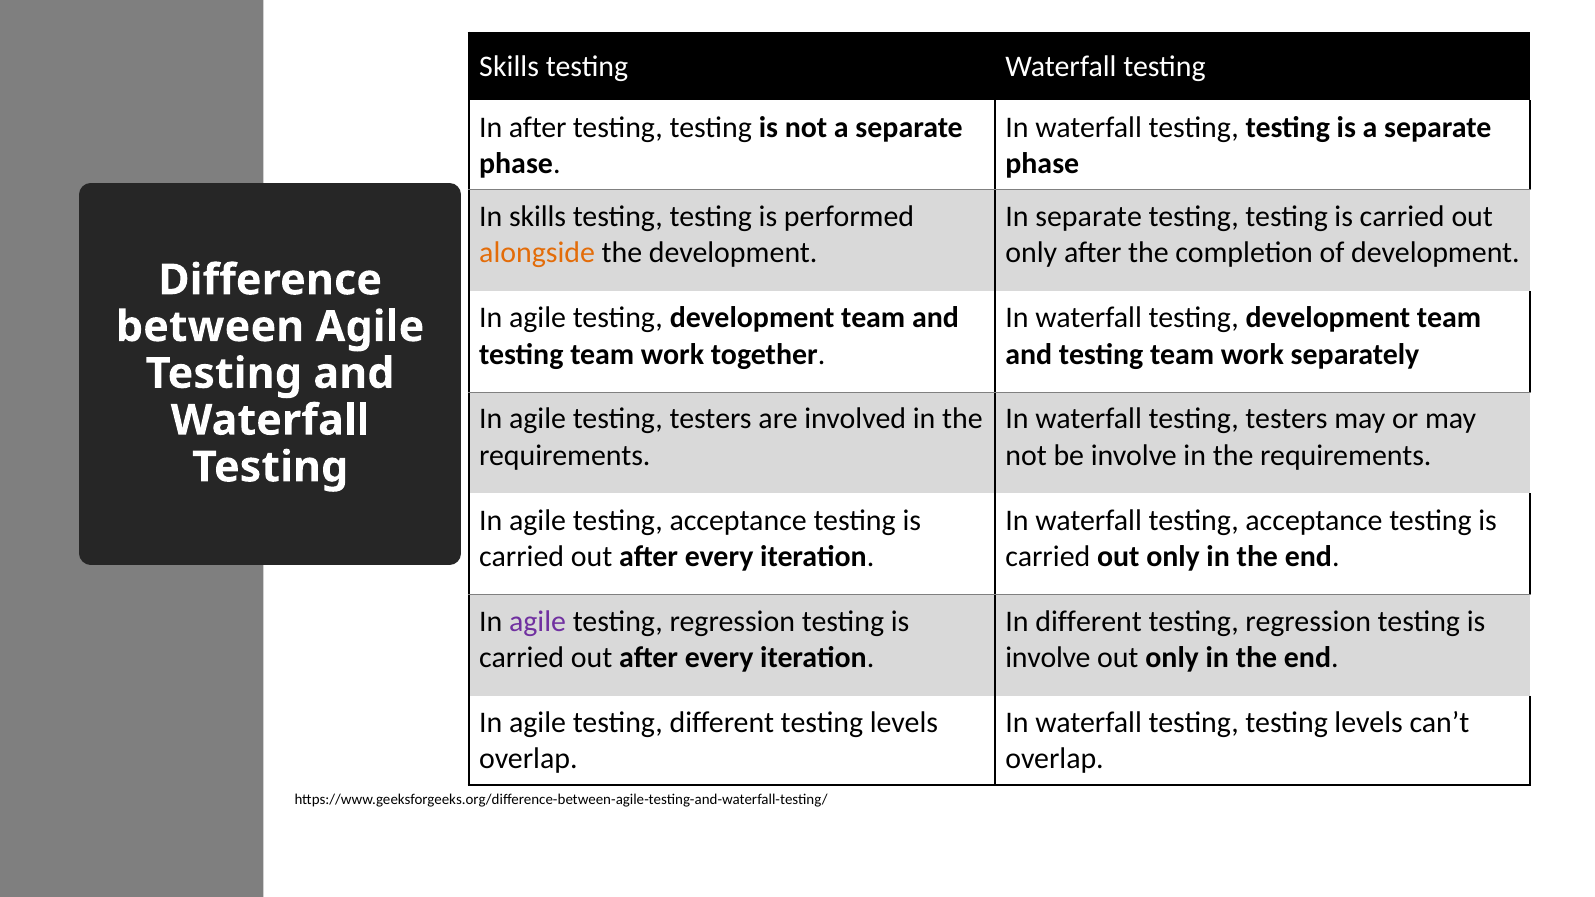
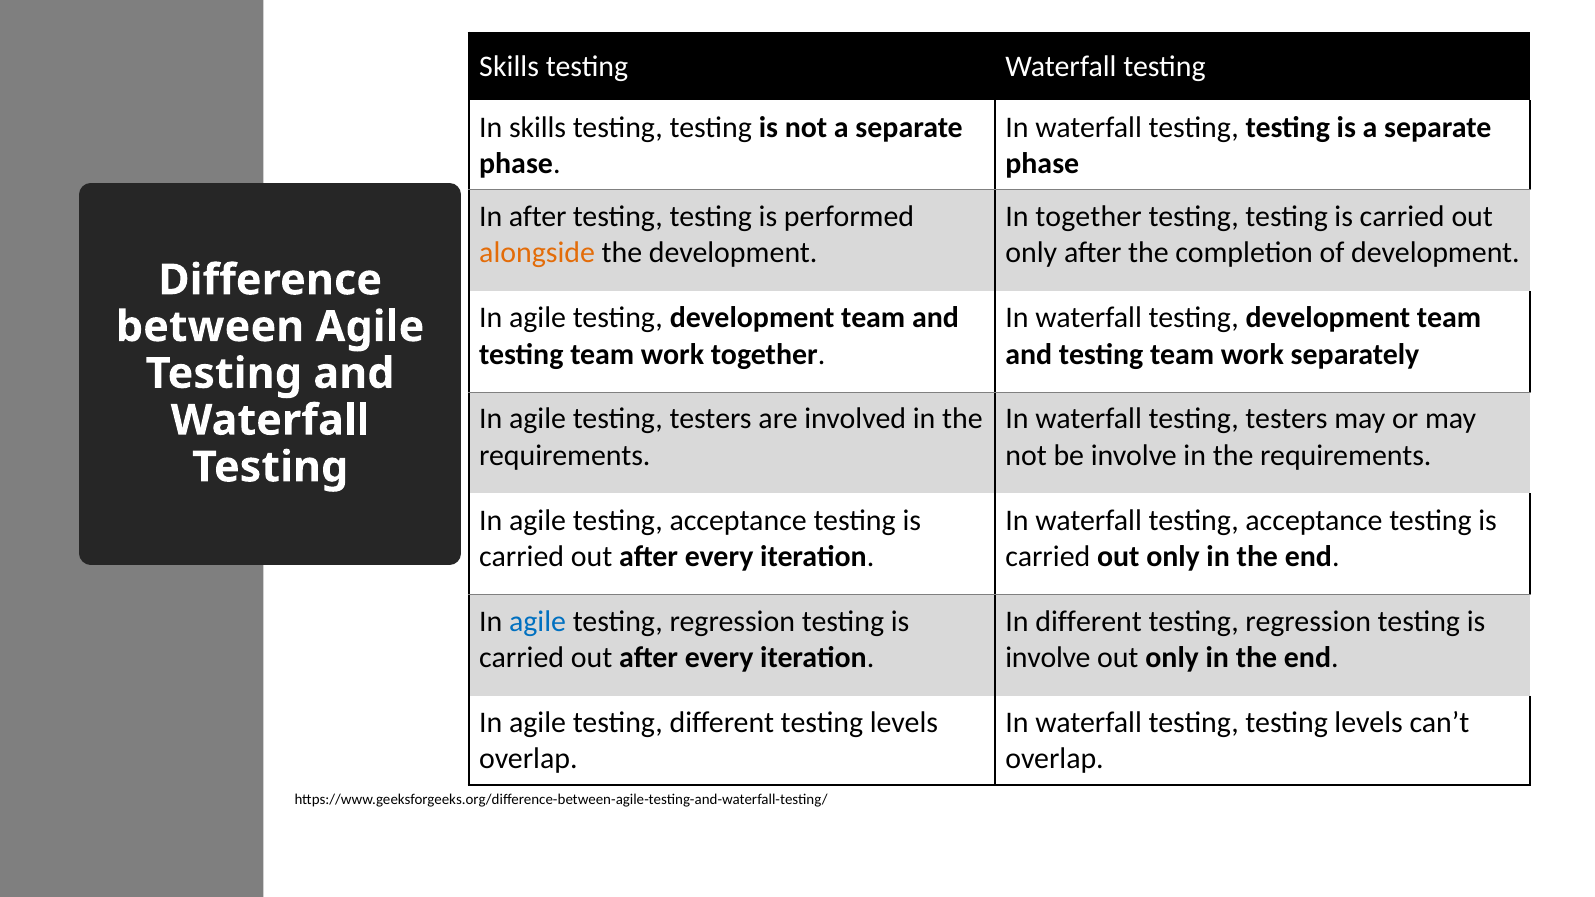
In after: after -> skills (538, 127)
In skills: skills -> after (538, 217)
In separate: separate -> together (1089, 217)
agile colour: purple -> blue (538, 621)
